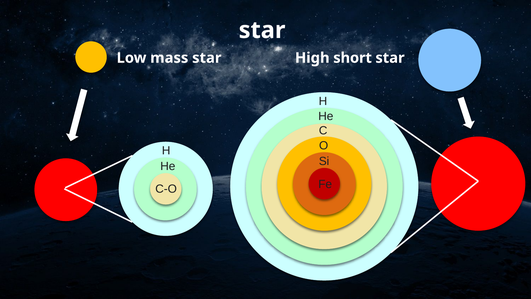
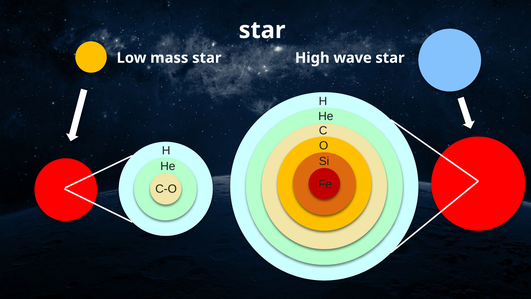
short: short -> wave (353, 58)
